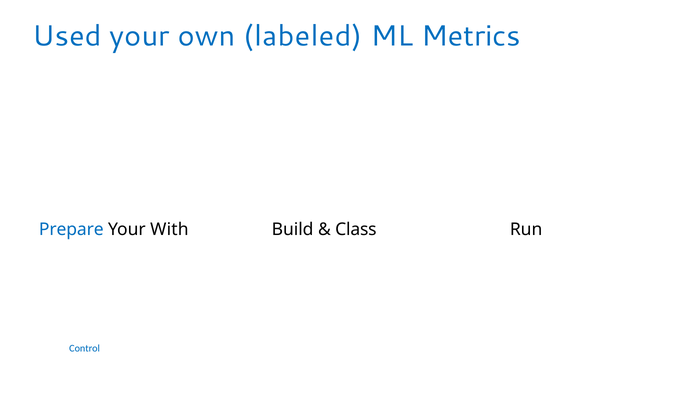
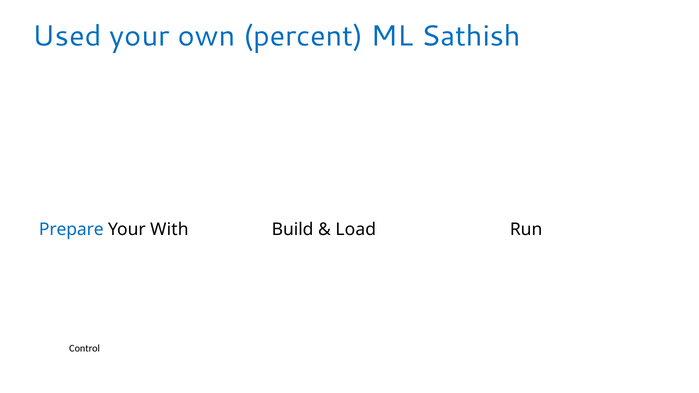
labeled: labeled -> percent (303, 36)
Metrics: Metrics -> Sathish (471, 36)
Class: Class -> Load (356, 230)
Control colour: blue -> black (85, 349)
